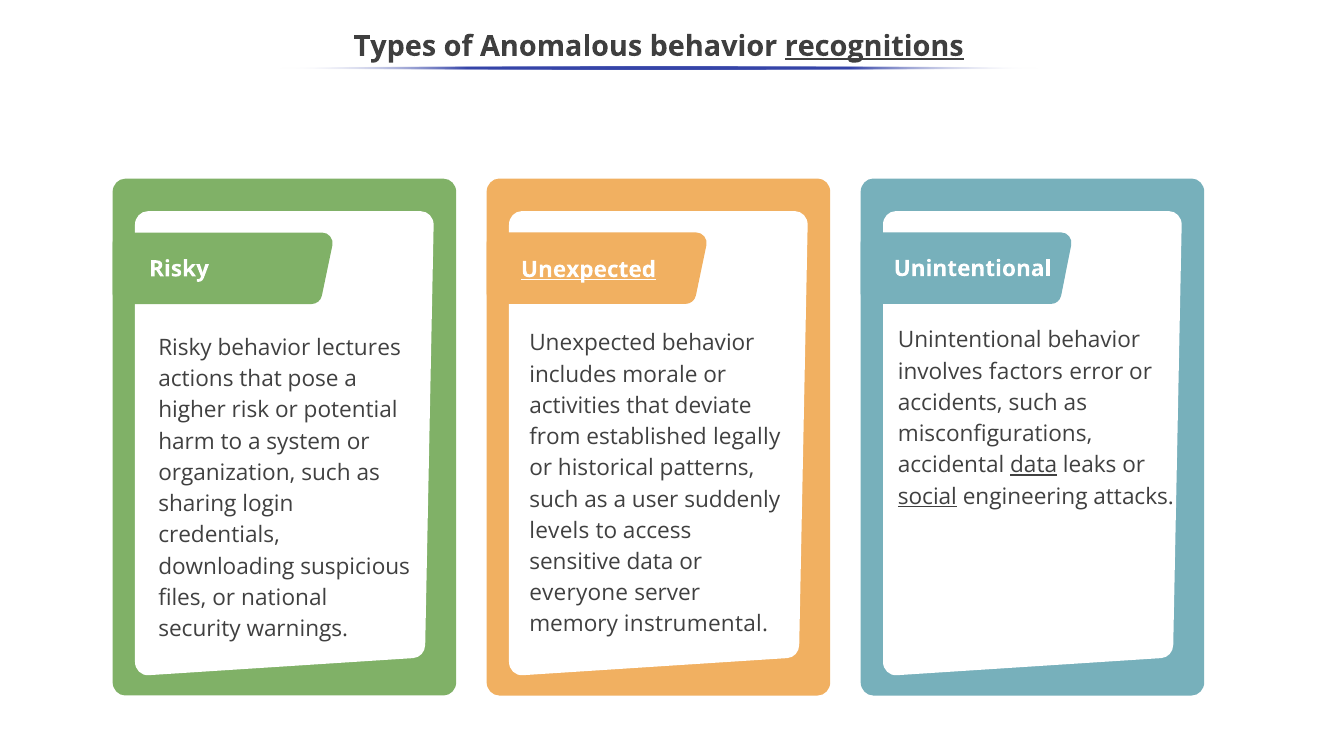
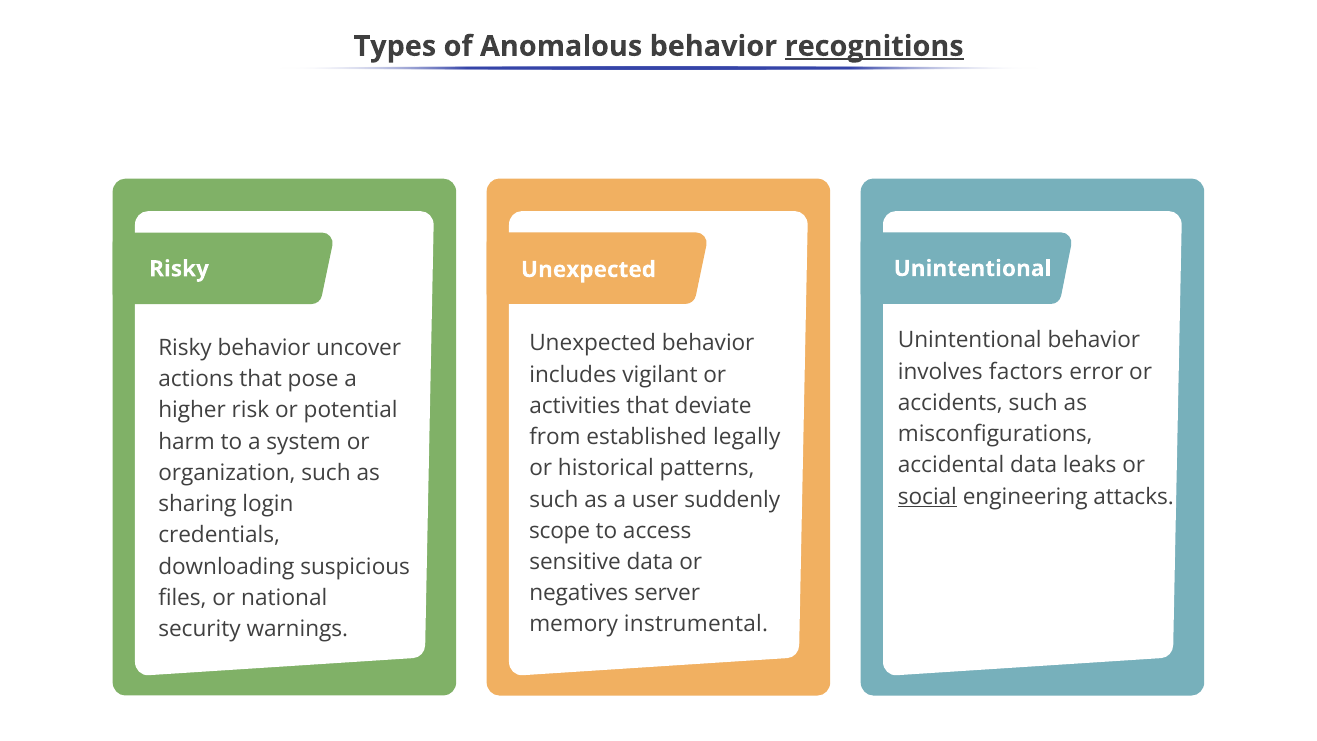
Unexpected underline: present -> none (588, 270)
lectures: lectures -> uncover (359, 348)
morale: morale -> vigilant (660, 375)
data underline: present -> none (1034, 465)
levels: levels -> scope (560, 531)
everyone: everyone -> negatives (579, 593)
